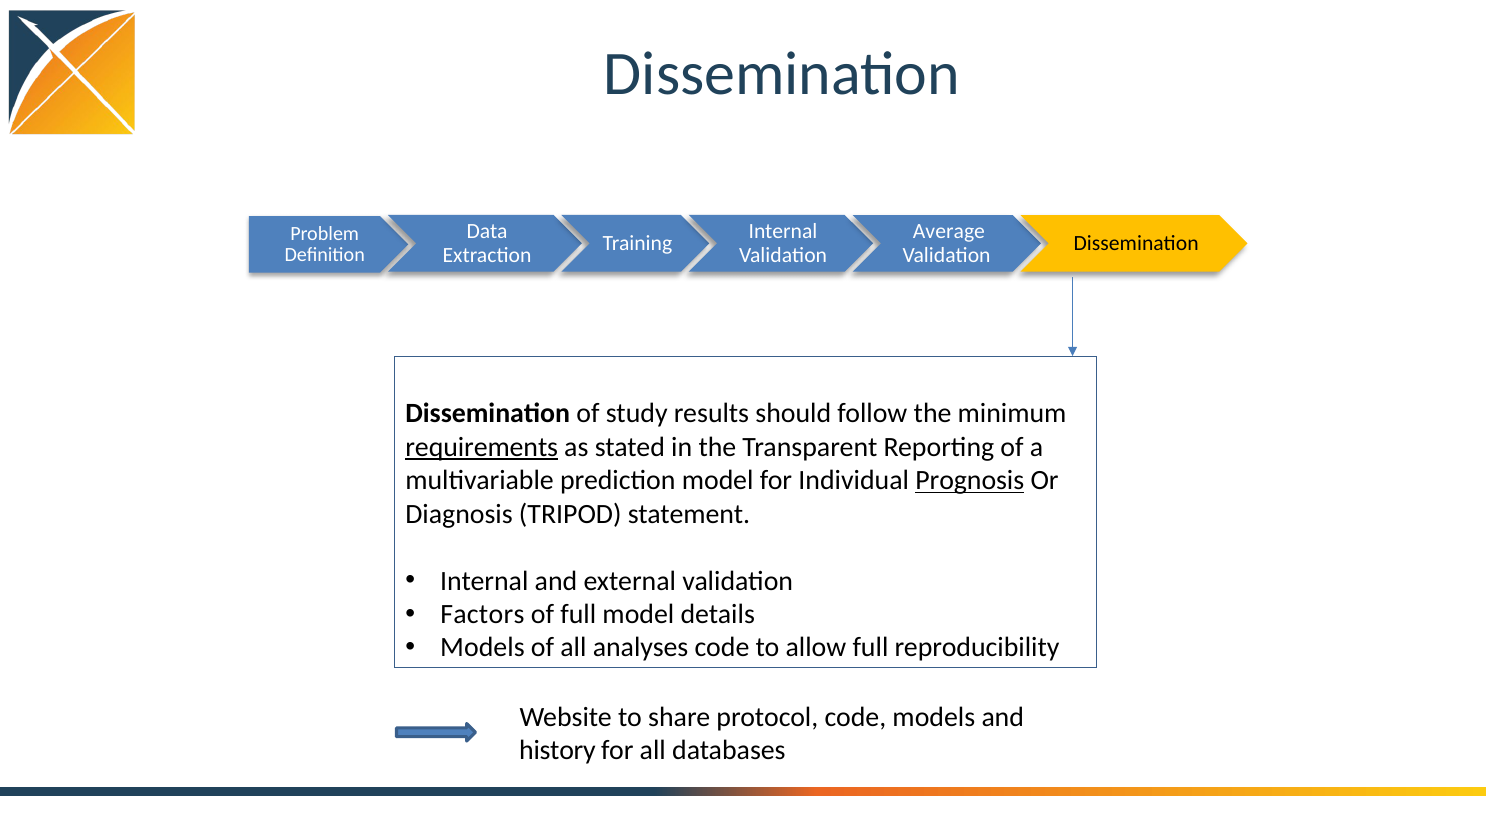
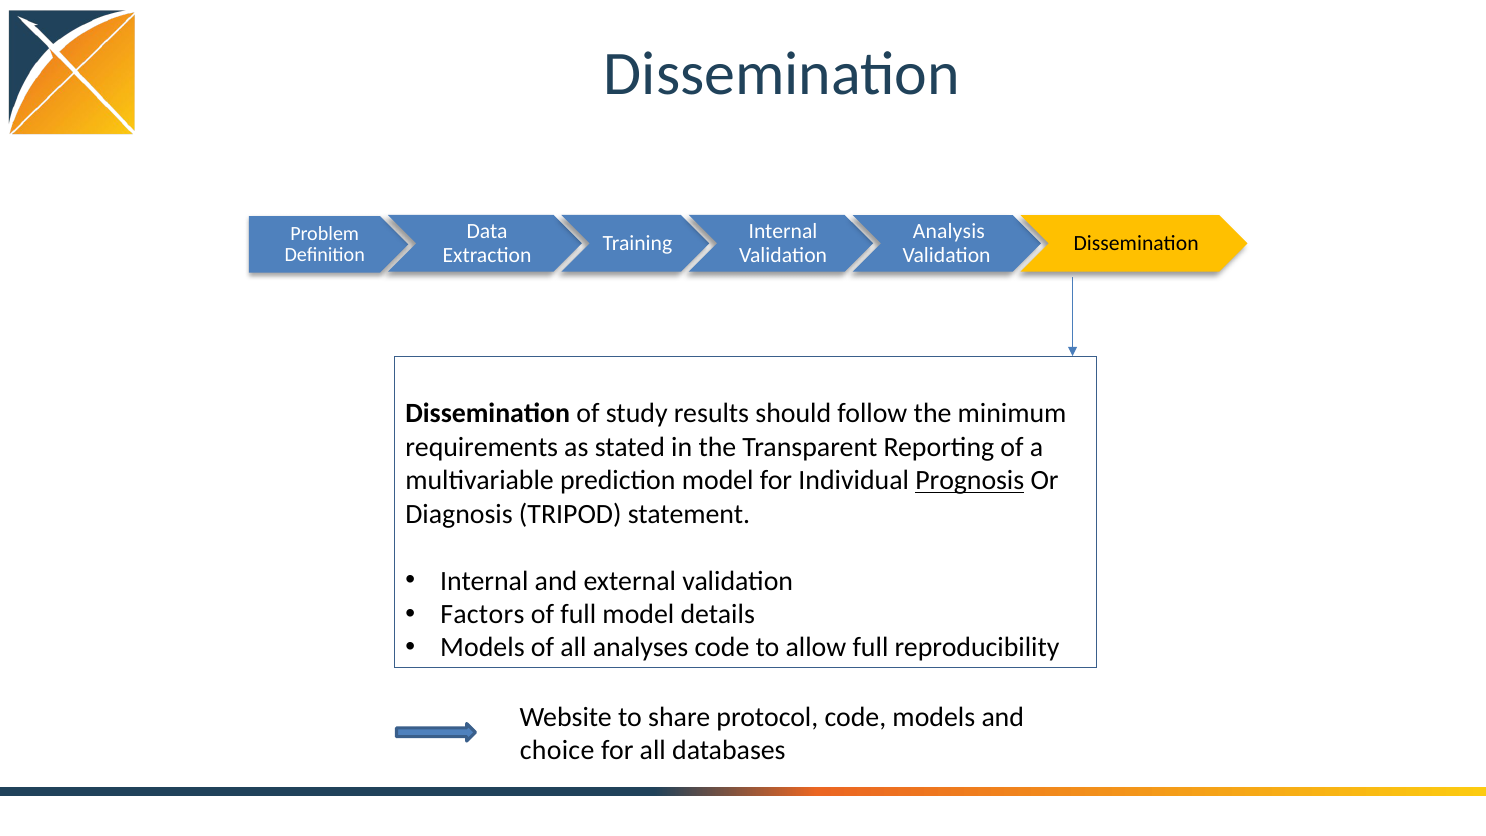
Average: Average -> Analysis (949, 231)
requirements underline: present -> none (482, 447)
history: history -> choice (557, 750)
